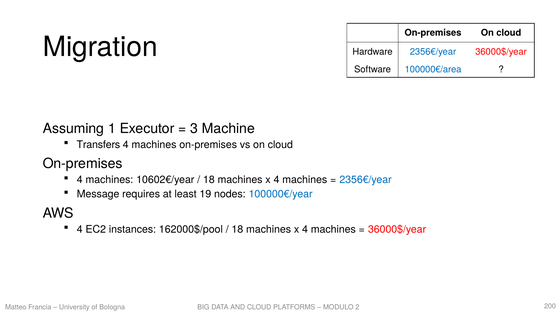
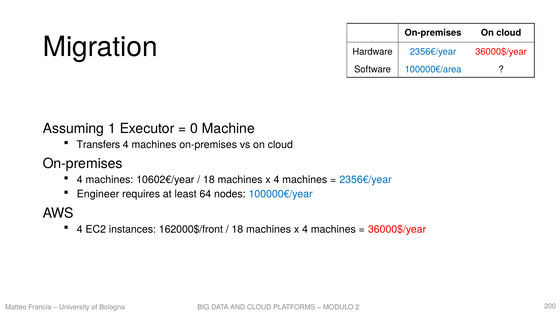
3: 3 -> 0 (194, 129)
Message: Message -> Engineer (98, 194)
19: 19 -> 64 (205, 194)
162000$/pool: 162000$/pool -> 162000$/front (191, 229)
